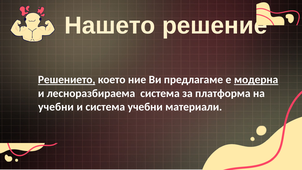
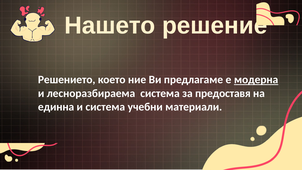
Решението underline: present -> none (67, 80)
платформа: платформа -> предоставя (223, 93)
учебни: учебни -> единна (56, 107)
